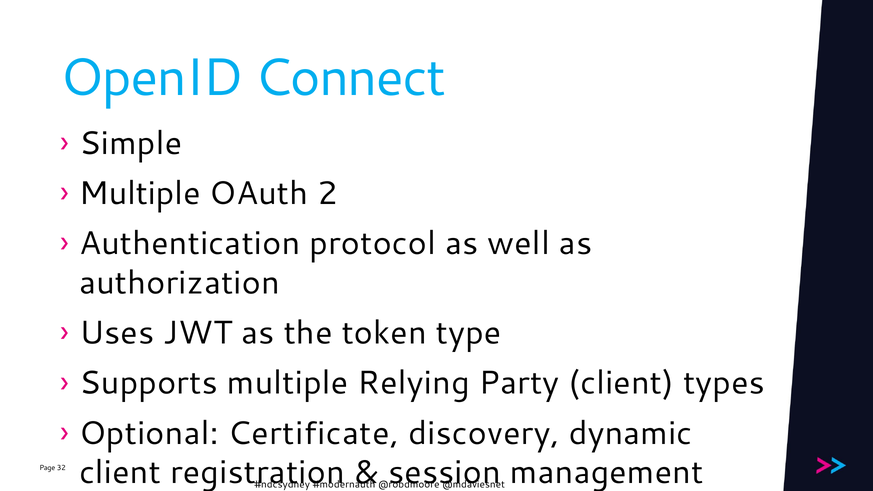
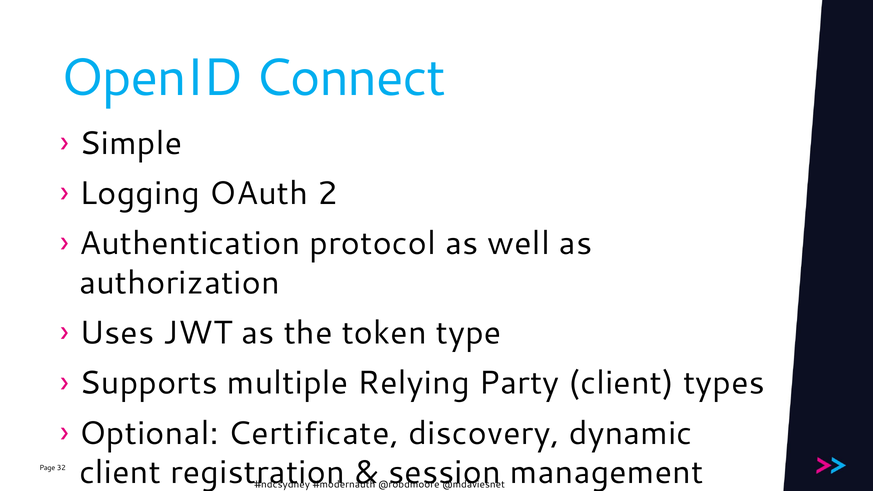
Multiple: Multiple -> Logging (140, 193)
